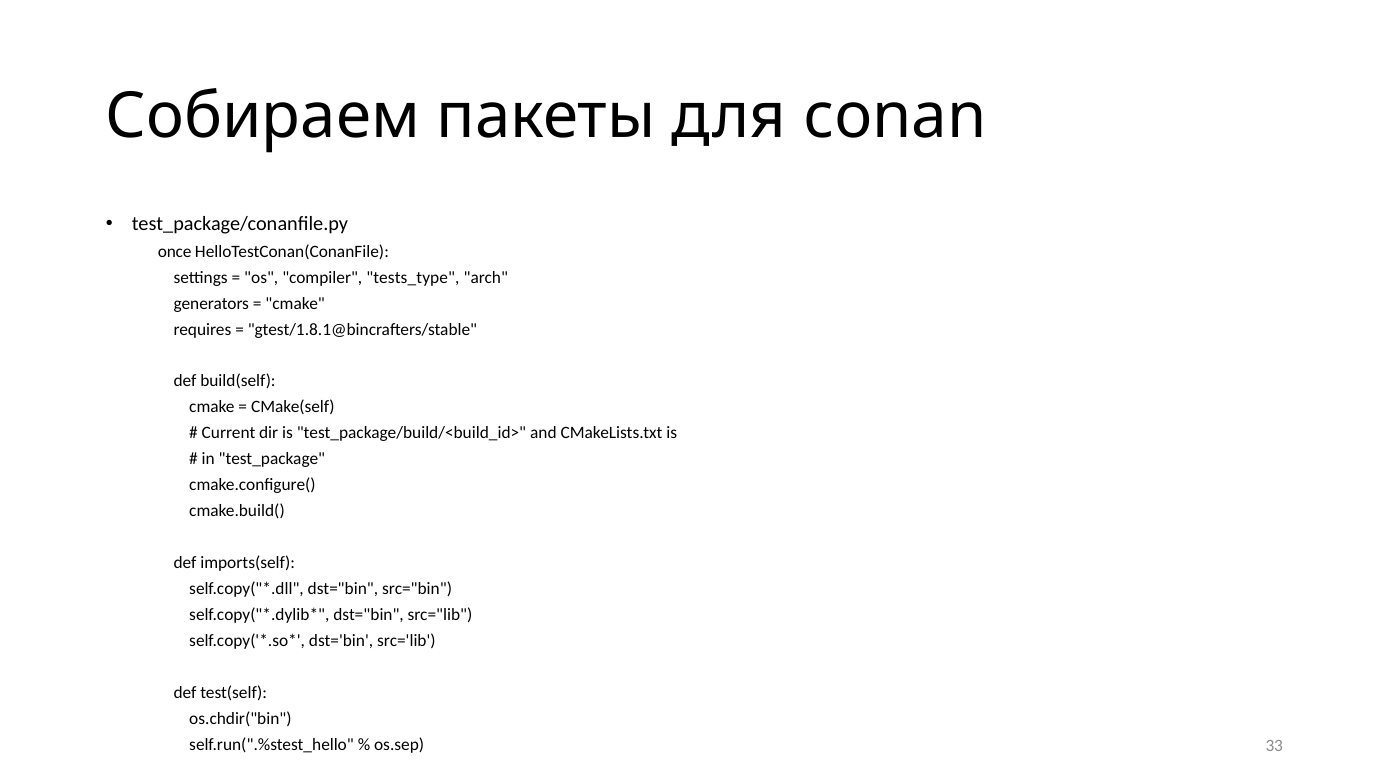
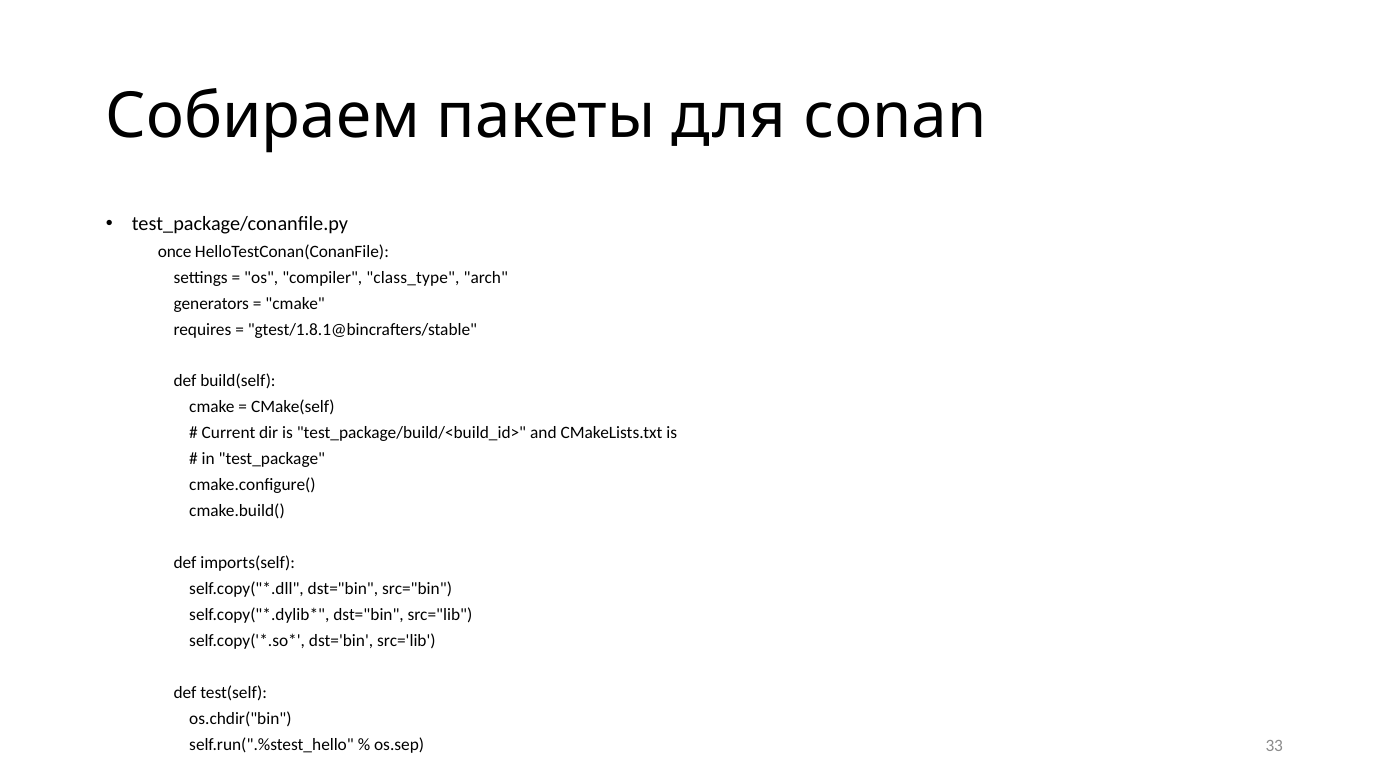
tests_type: tests_type -> class_type (413, 278)
